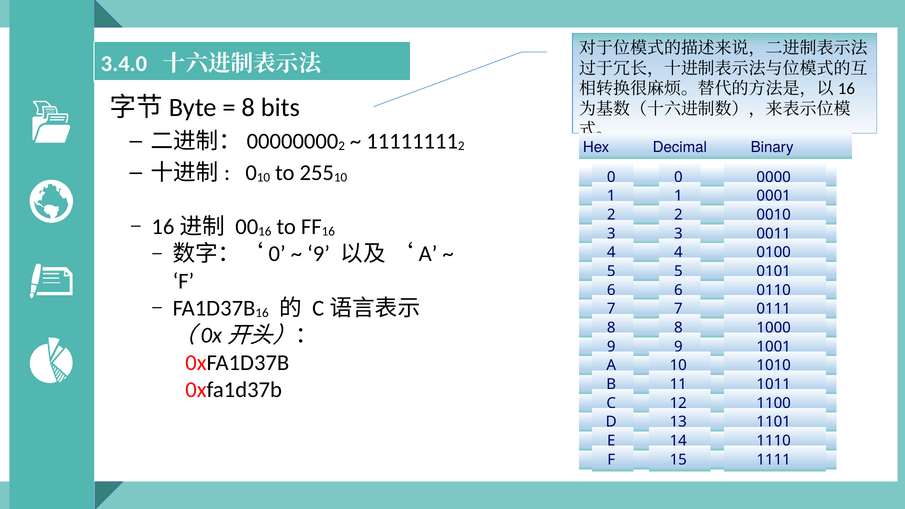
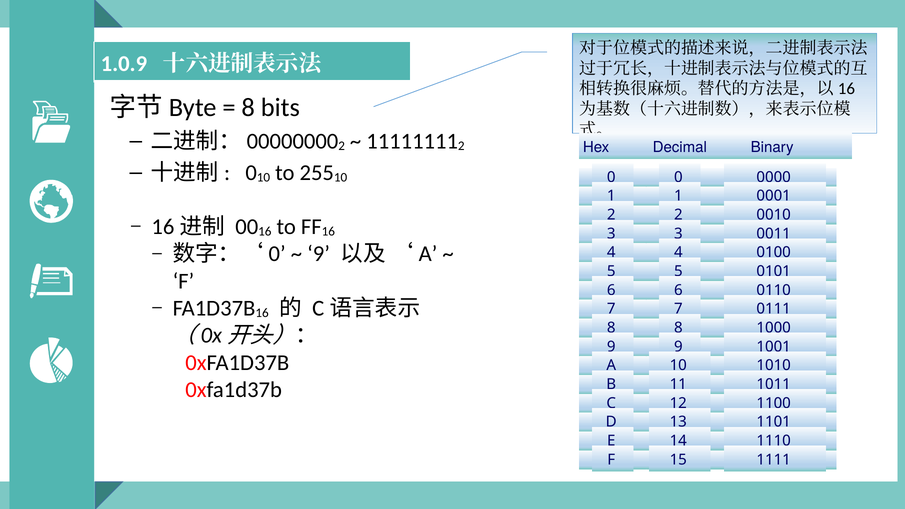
3.4.0: 3.4.0 -> 1.0.9 (124, 64)
